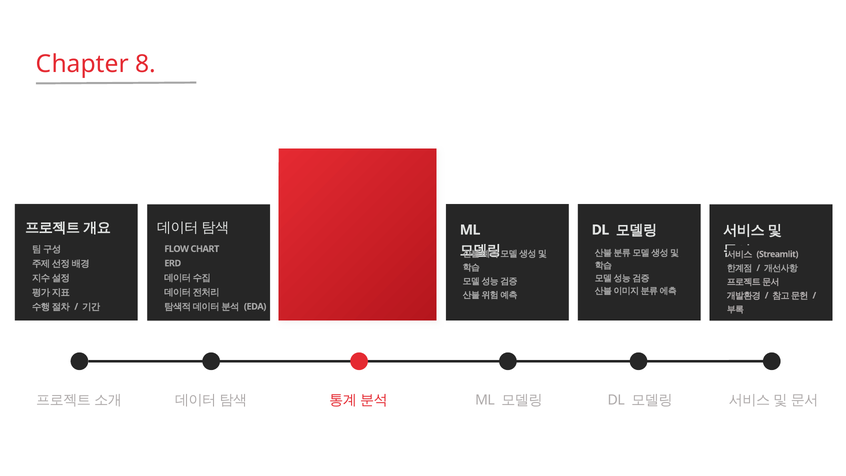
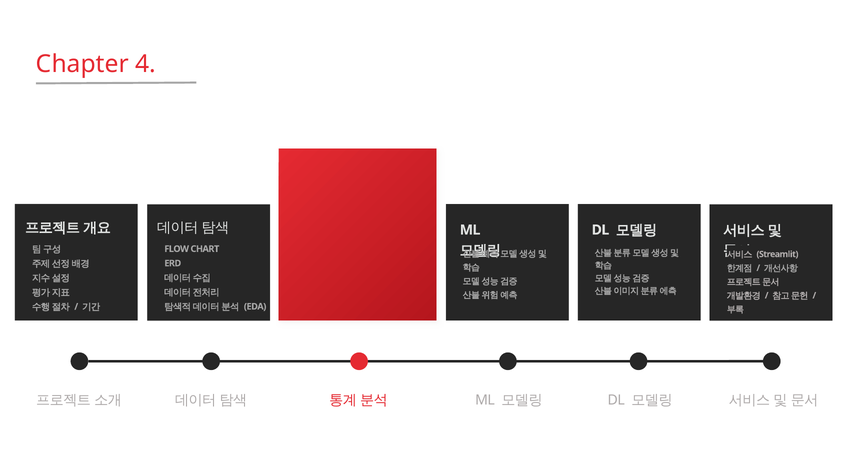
8: 8 -> 4 (145, 64)
